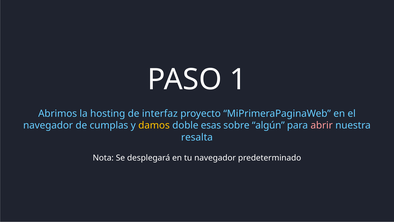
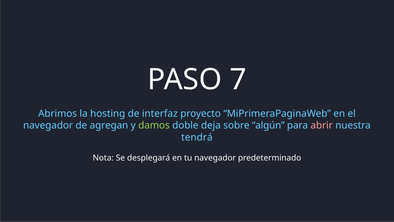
1: 1 -> 7 (238, 79)
cumplas: cumplas -> agregan (109, 125)
damos colour: yellow -> light green (154, 125)
esas: esas -> deja (211, 125)
resalta: resalta -> tendrá (197, 137)
